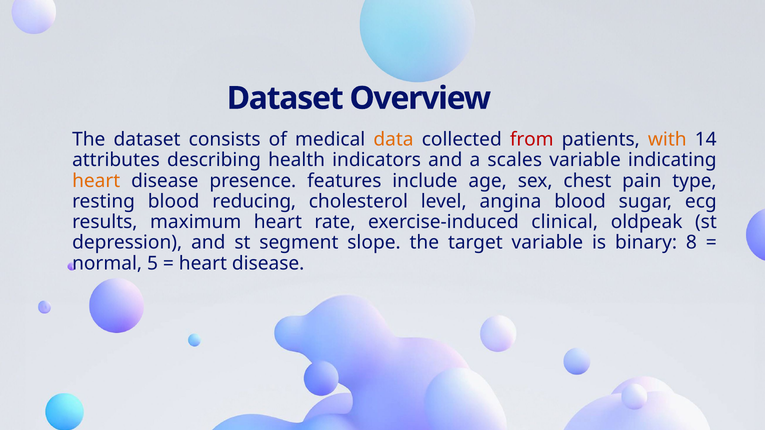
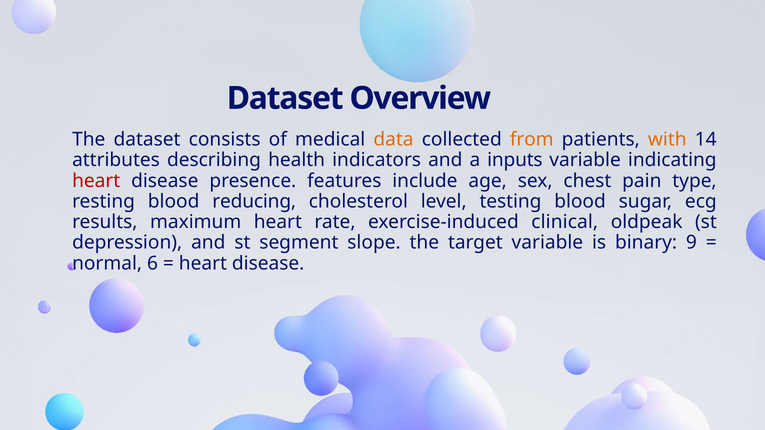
from colour: red -> orange (532, 140)
scales: scales -> inputs (515, 160)
heart colour: orange -> red (96, 181)
angina: angina -> testing (510, 202)
8: 8 -> 9 (691, 243)
5: 5 -> 6 (153, 263)
